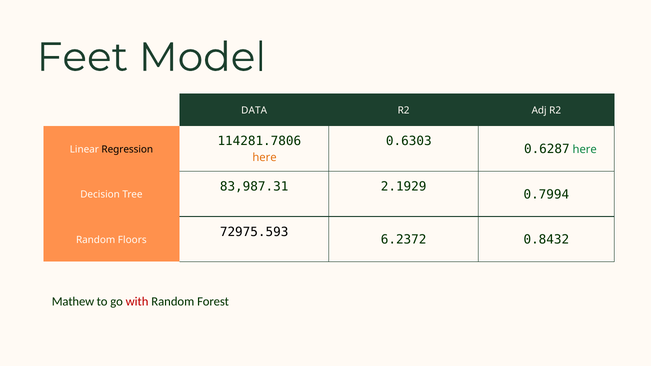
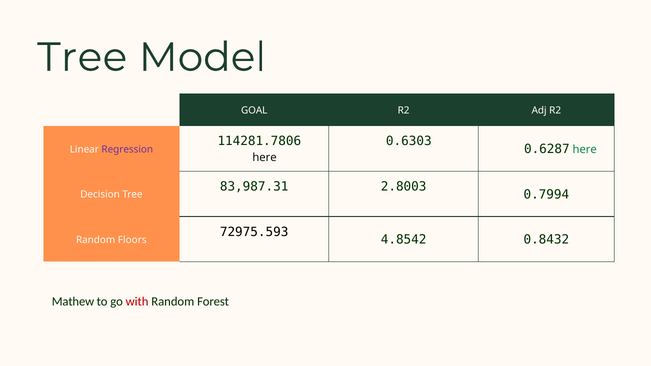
Feet: Feet -> Tree (82, 57)
DATA: DATA -> GOAL (254, 111)
Regression colour: black -> purple (127, 150)
here colour: orange -> black (265, 158)
2.1929: 2.1929 -> 2.8003 (404, 187)
6.2372: 6.2372 -> 4.8542 (404, 240)
